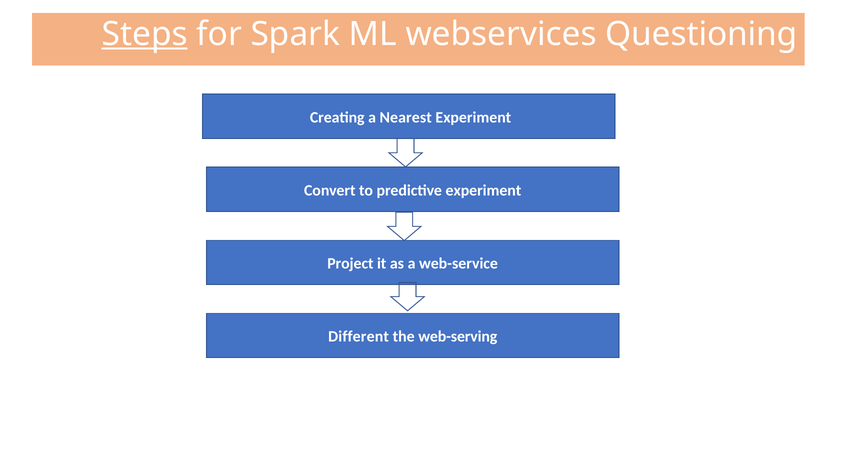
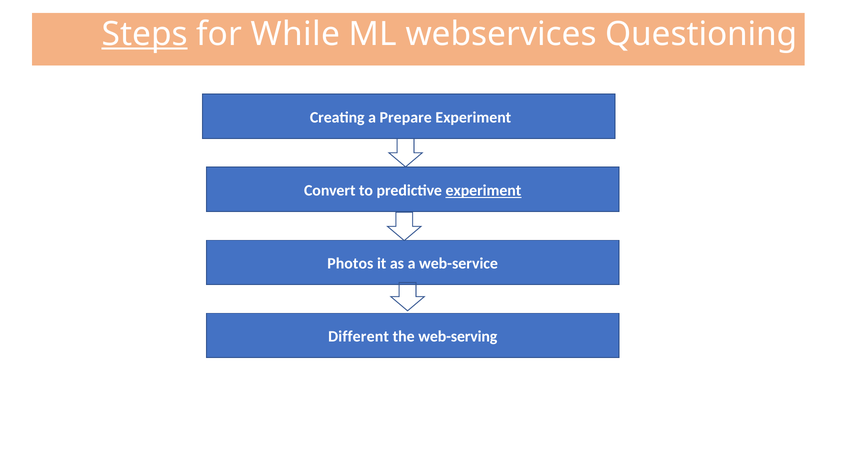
Spark: Spark -> While (295, 34)
Nearest: Nearest -> Prepare (406, 117)
experiment underline: none -> present (483, 190)
Project: Project -> Photos (350, 263)
